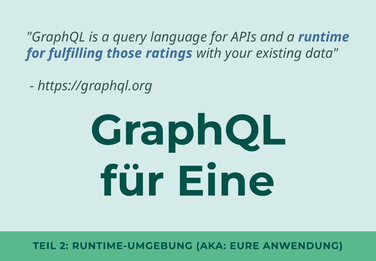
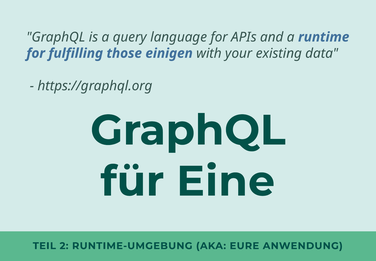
ratings: ratings -> einigen (169, 53)
